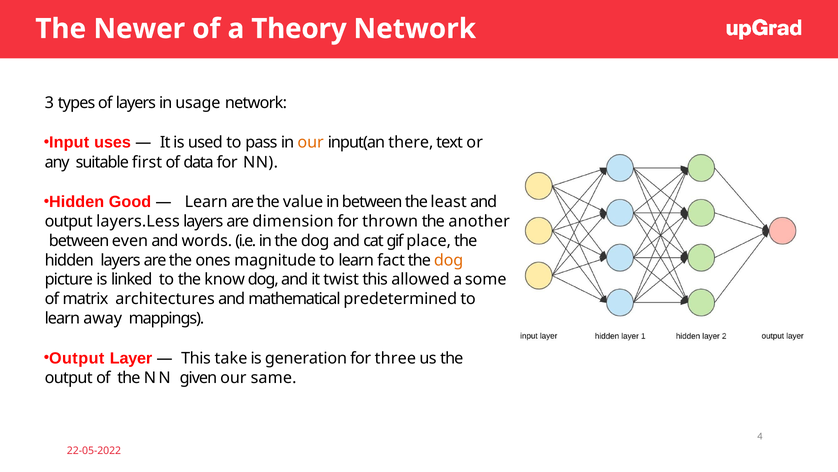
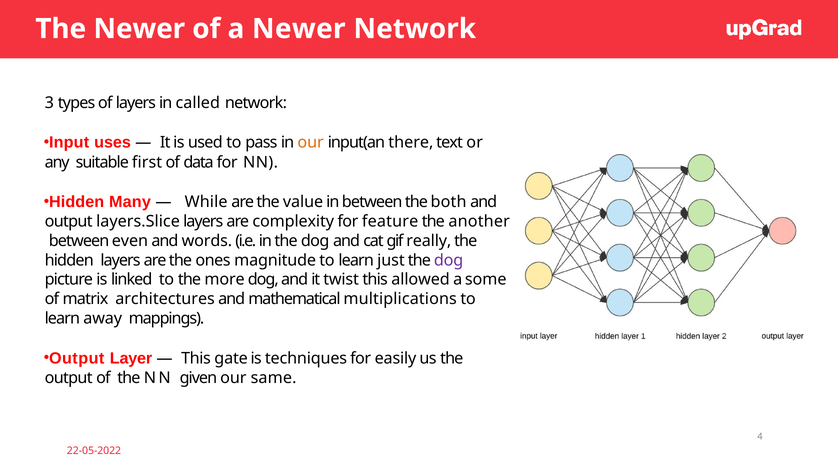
a Theory: Theory -> Newer (299, 29)
usage: usage -> called (198, 103)
Good: Good -> Many (130, 202)
Learn: Learn -> While (206, 202)
least: least -> both (449, 202)
layers.Less: layers.Less -> layers.Slice (138, 221)
dimension: dimension -> complexity (293, 221)
thrown: thrown -> feature (390, 221)
place: place -> really (429, 240)
fact: fact -> just (391, 260)
dog colour: orange -> purple (449, 260)
know: know -> more (225, 279)
predetermined: predetermined -> multiplications (400, 299)
take: take -> gate (231, 358)
generation: generation -> techniques (306, 358)
three: three -> easily (396, 358)
